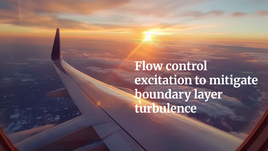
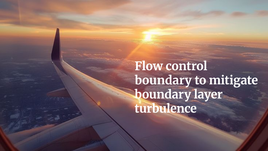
excitation: excitation -> boundary (163, 80)
